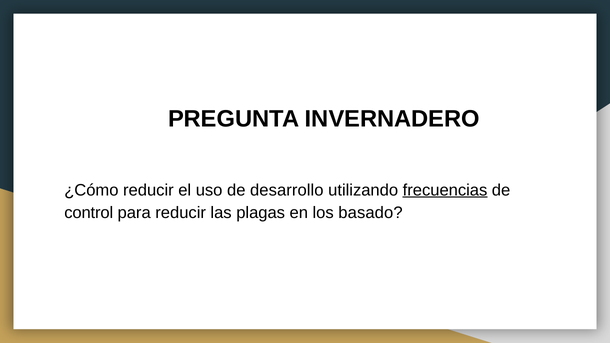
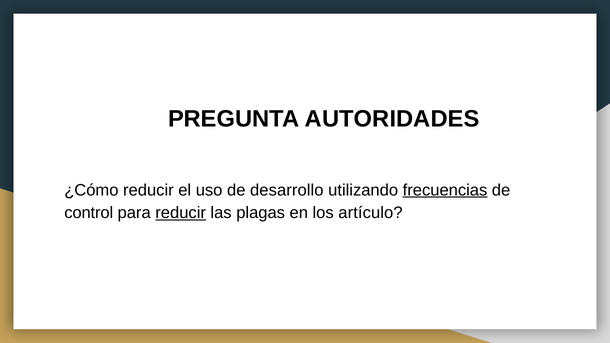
INVERNADERO: INVERNADERO -> AUTORIDADES (392, 119)
reducir underline: none -> present (181, 213)
basado: basado -> artículo (370, 213)
